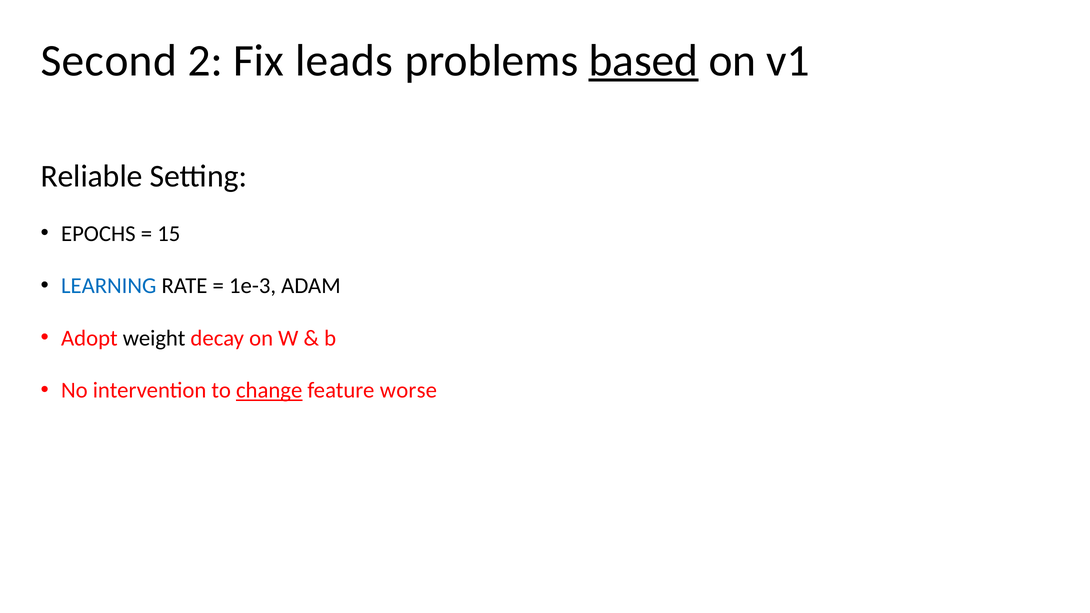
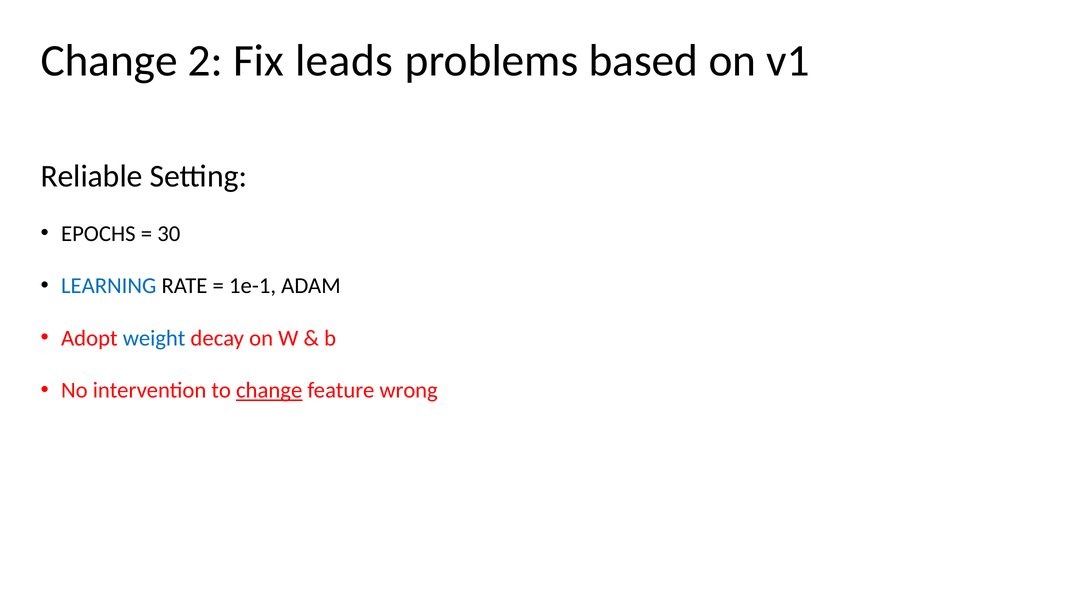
Second: Second -> Change (109, 61)
based underline: present -> none (643, 61)
15: 15 -> 30 (169, 234)
1e-3: 1e-3 -> 1e-1 (253, 286)
weight colour: black -> blue (154, 338)
worse: worse -> wrong (409, 391)
